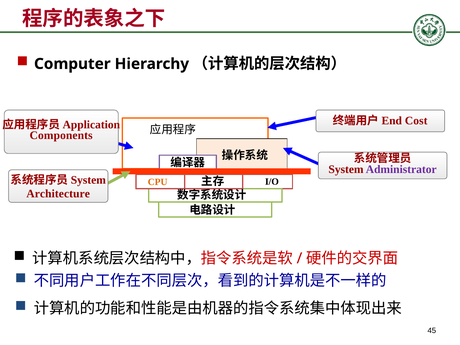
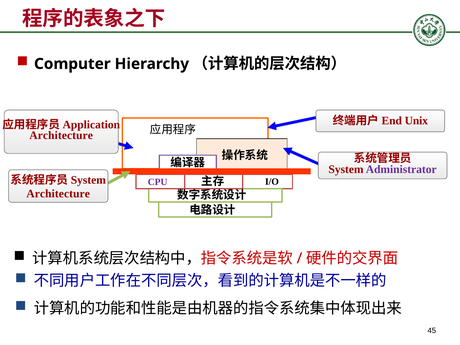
Cost: Cost -> Unix (416, 121)
Components: Components -> Architecture (61, 135)
CPU colour: orange -> purple (158, 182)
